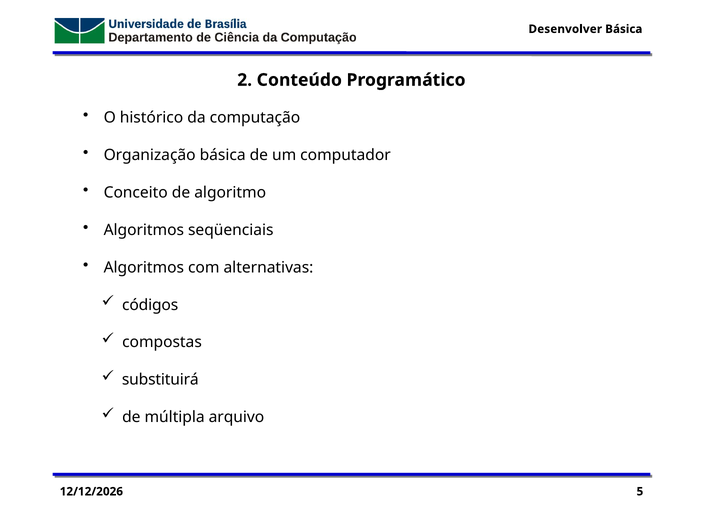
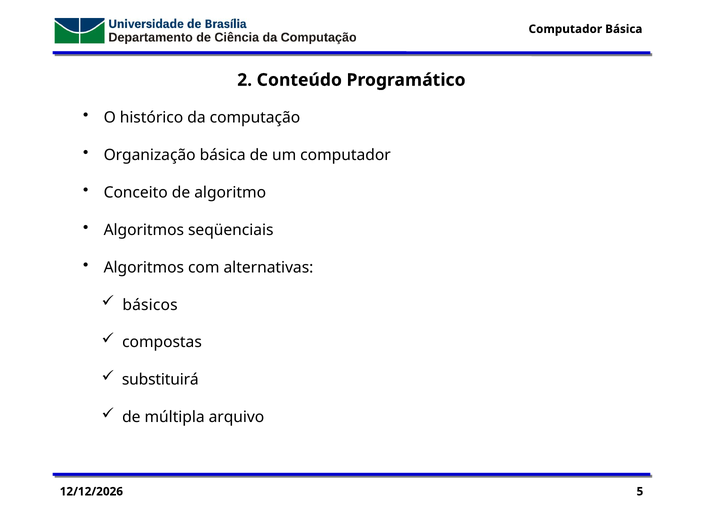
Desenvolver: Desenvolver -> Computador (565, 29)
códigos: códigos -> básicos (150, 305)
